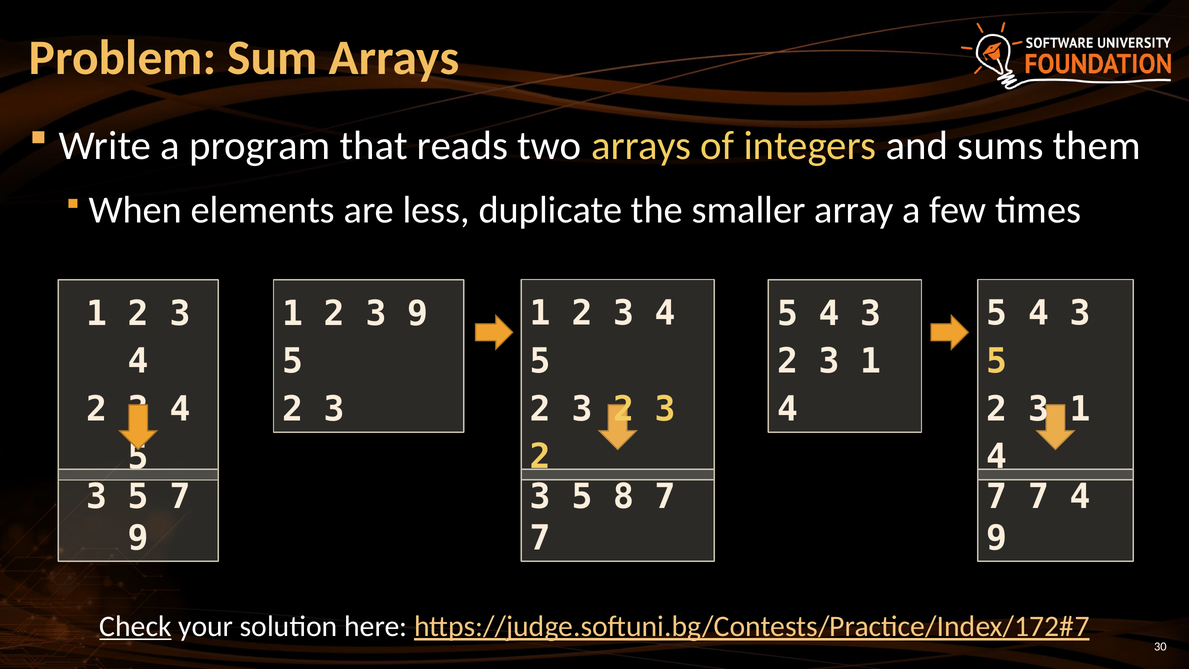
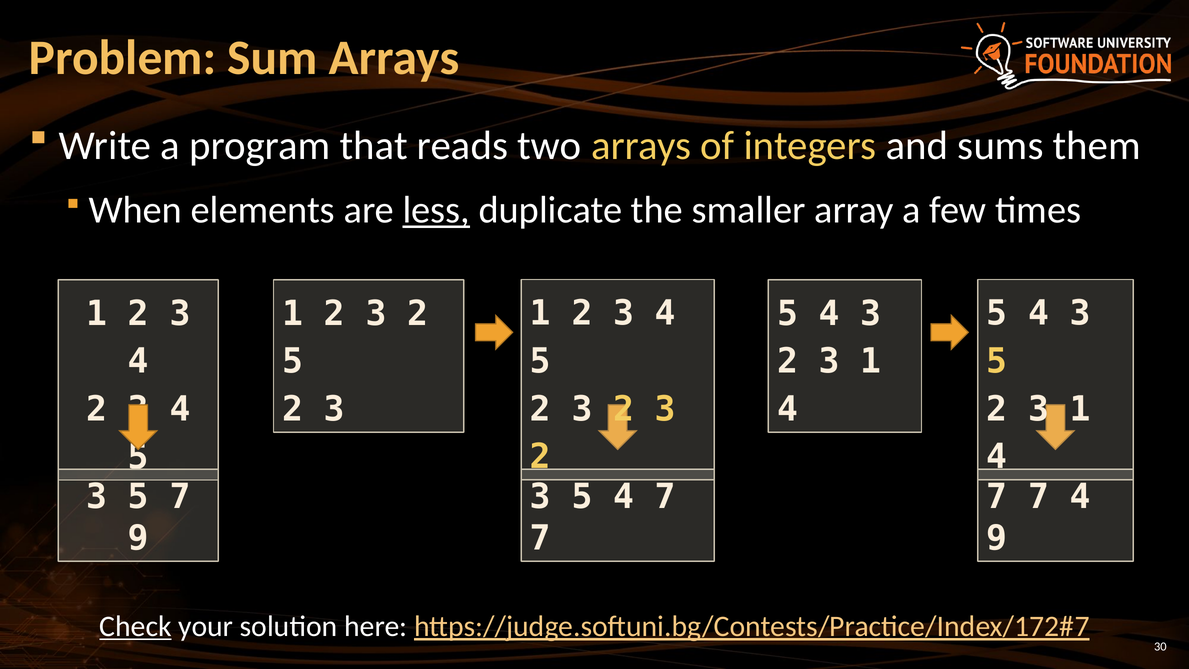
less underline: none -> present (436, 210)
1 2 3 9: 9 -> 2 (418, 314)
3 5 8: 8 -> 4 (624, 497)
